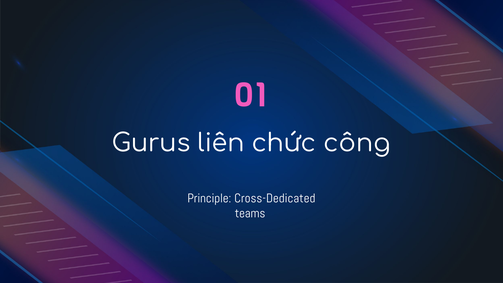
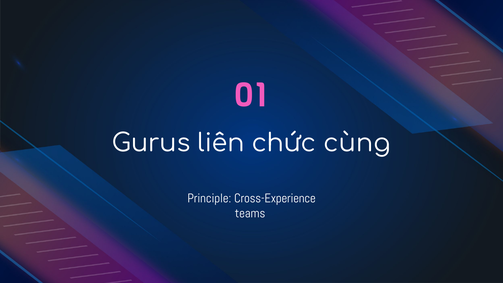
công: công -> cùng (357, 143)
Cross-Dedicated: Cross-Dedicated -> Cross-Experience (275, 198)
